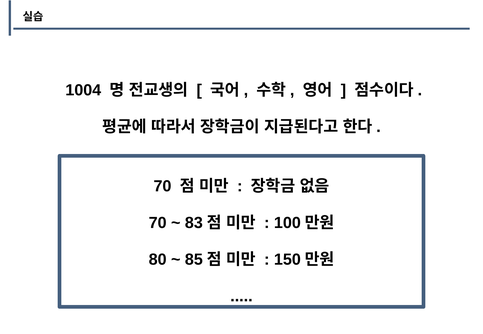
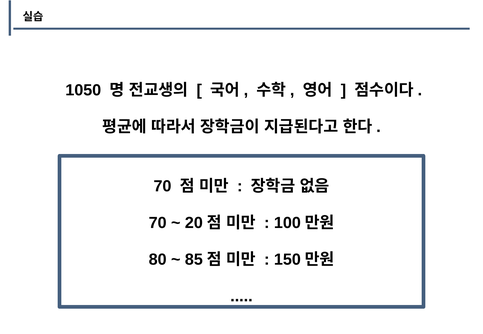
1004: 1004 -> 1050 (83, 90)
83: 83 -> 20 (194, 223)
